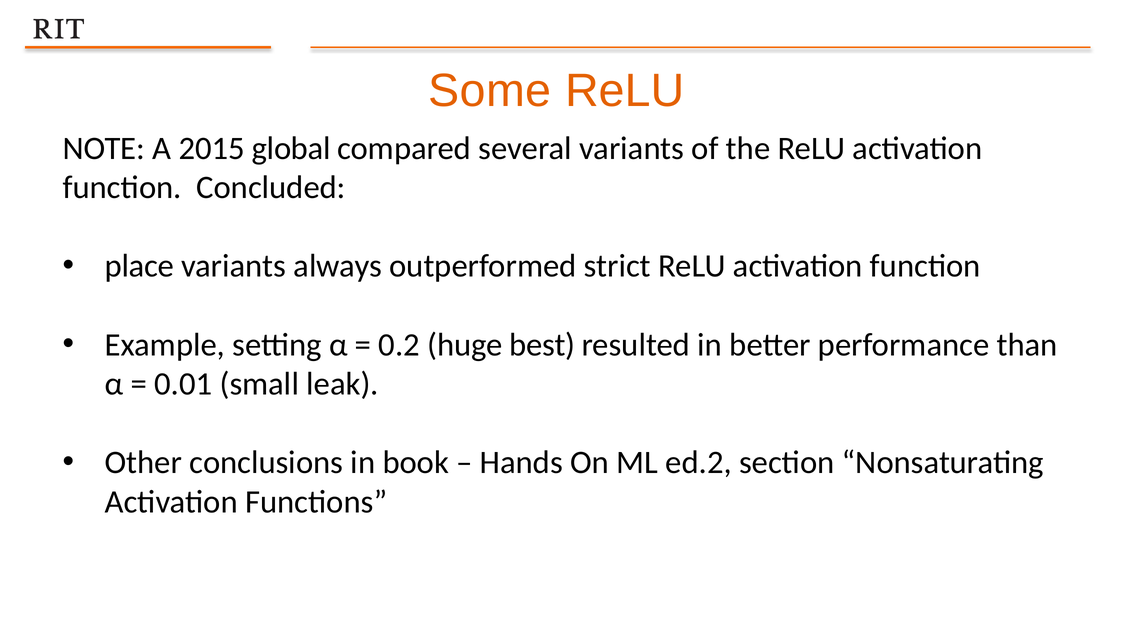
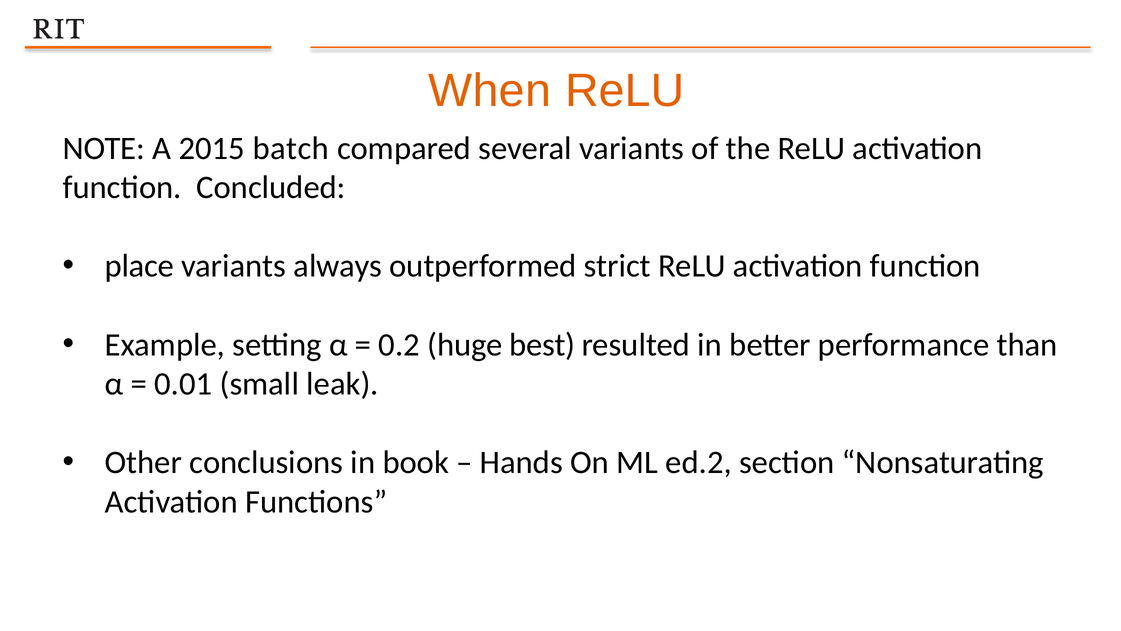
Some: Some -> When (490, 91)
global: global -> batch (291, 148)
